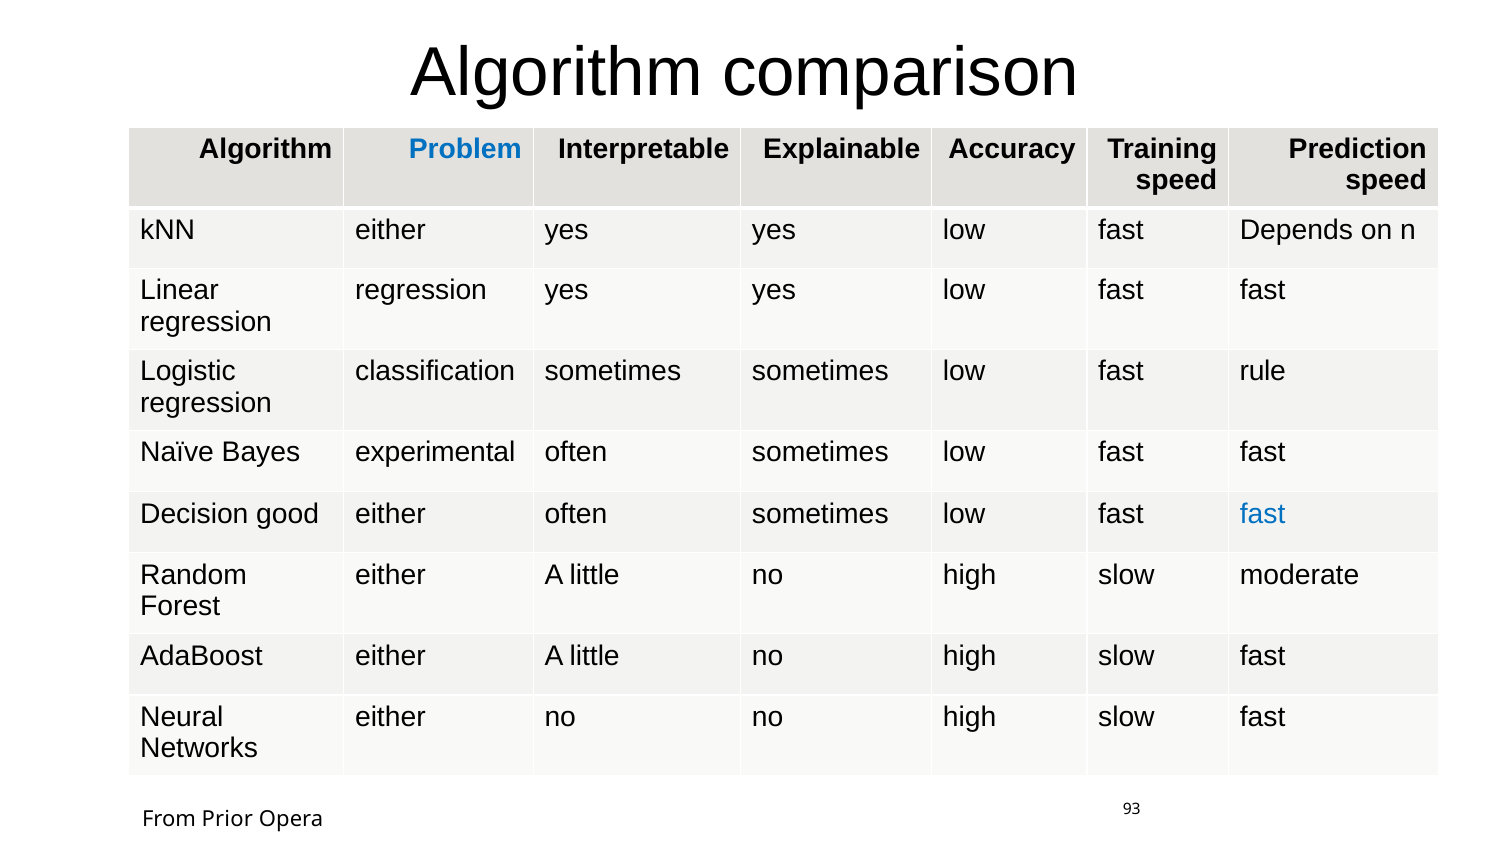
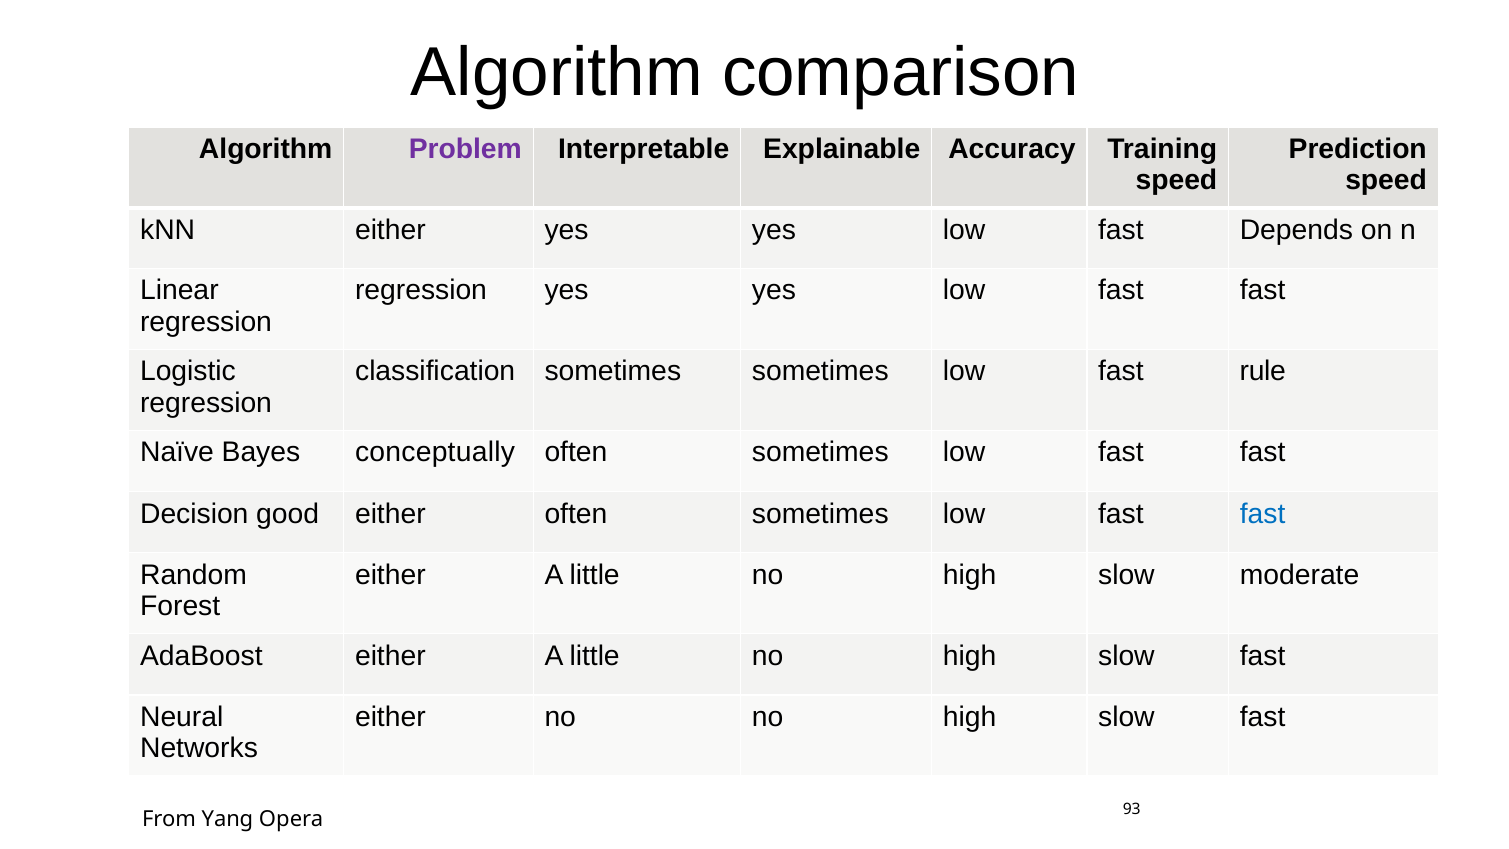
Problem colour: blue -> purple (465, 149)
experimental: experimental -> conceptually (435, 452)
Prior: Prior -> Yang (227, 819)
